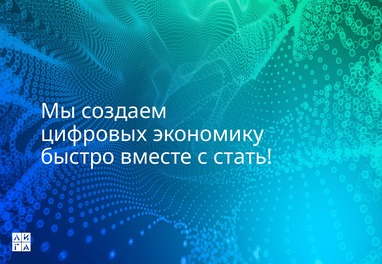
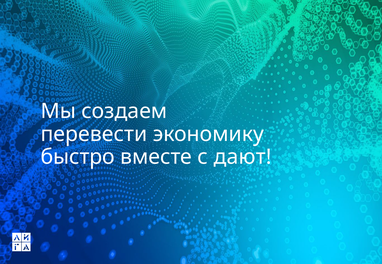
цифровых: цифровых -> перевести (94, 134)
стать: стать -> дают (243, 157)
